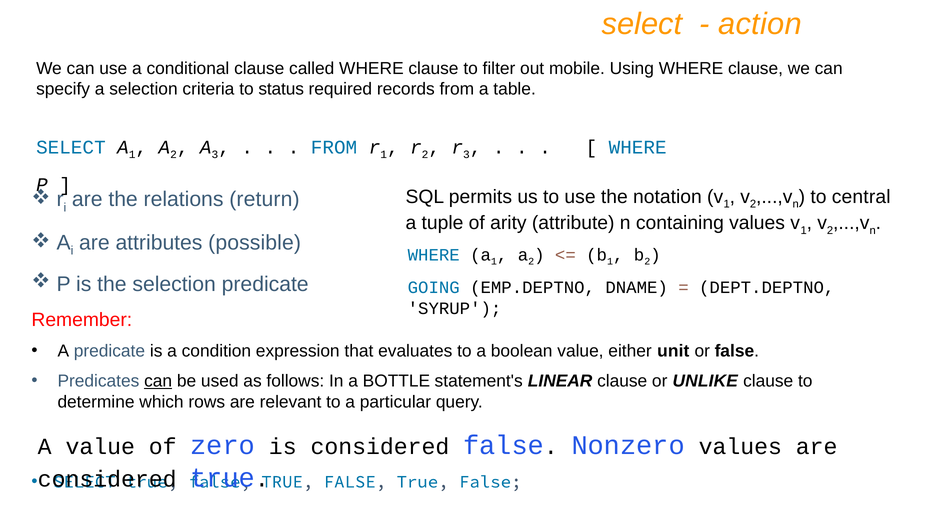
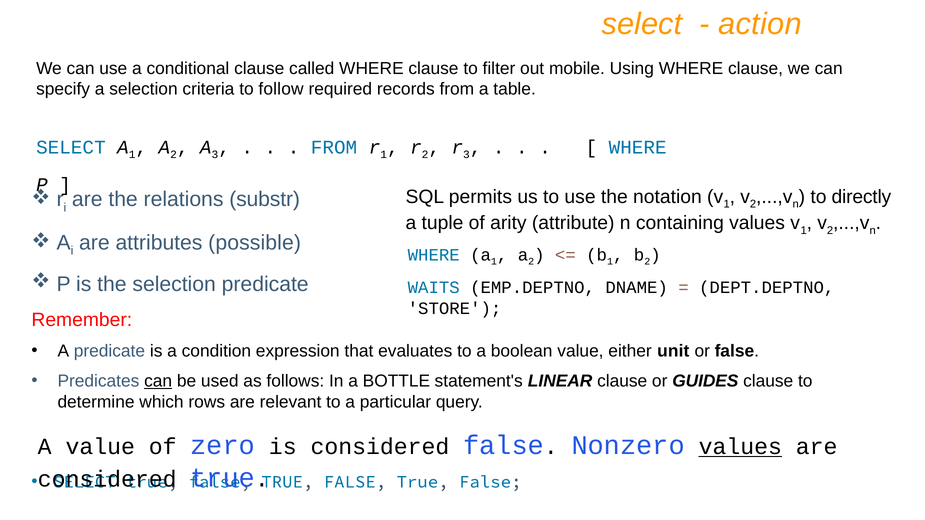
status: status -> follow (281, 89)
central: central -> directly (861, 197)
return: return -> substr (265, 199)
GOING: GOING -> WAITS (434, 288)
SYRUP: SYRUP -> STORE (455, 309)
UNLIKE: UNLIKE -> GUIDES (705, 381)
values underline: none -> present (740, 447)
